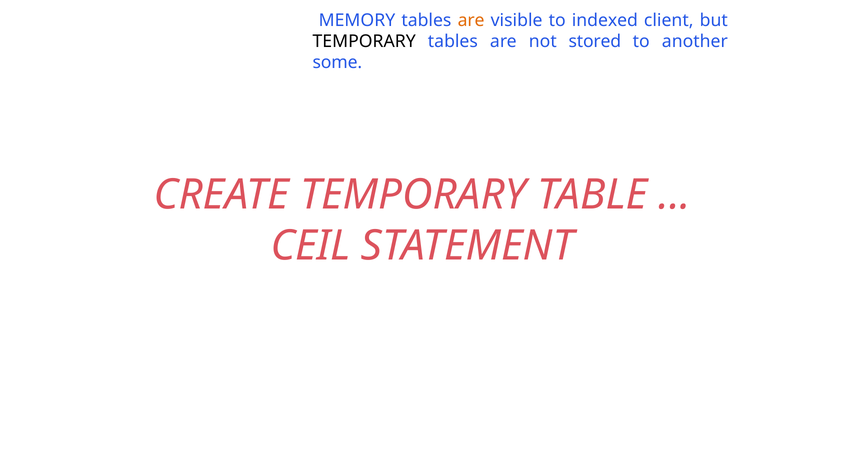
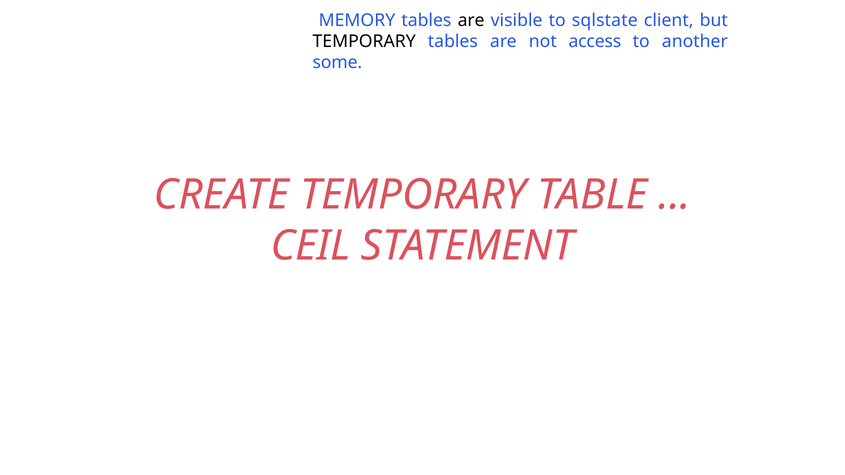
are colour: orange -> black (471, 20)
indexed: indexed -> sqlstate (605, 20)
stored: stored -> access (595, 41)
